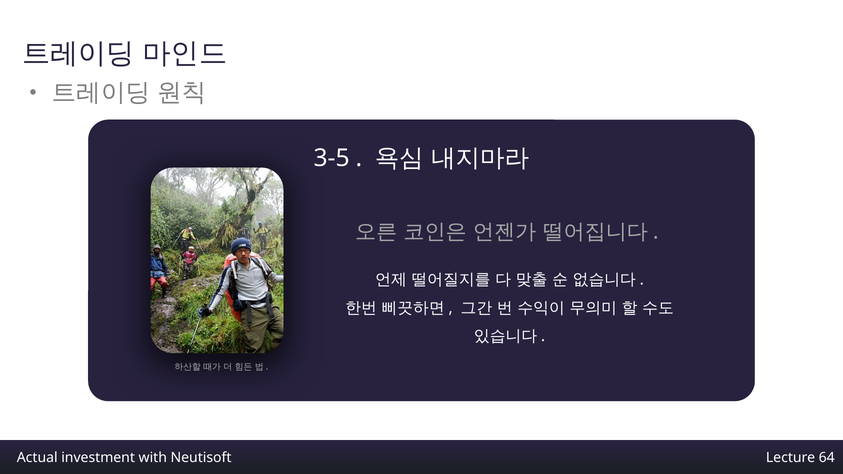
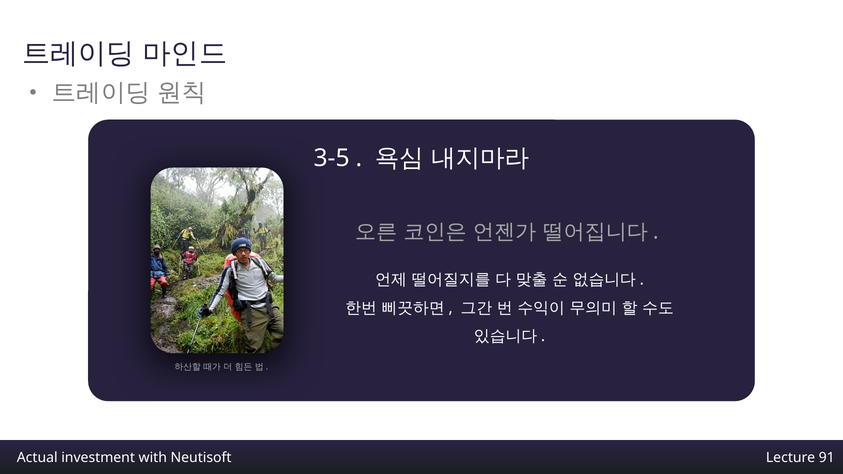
64: 64 -> 91 (827, 458)
